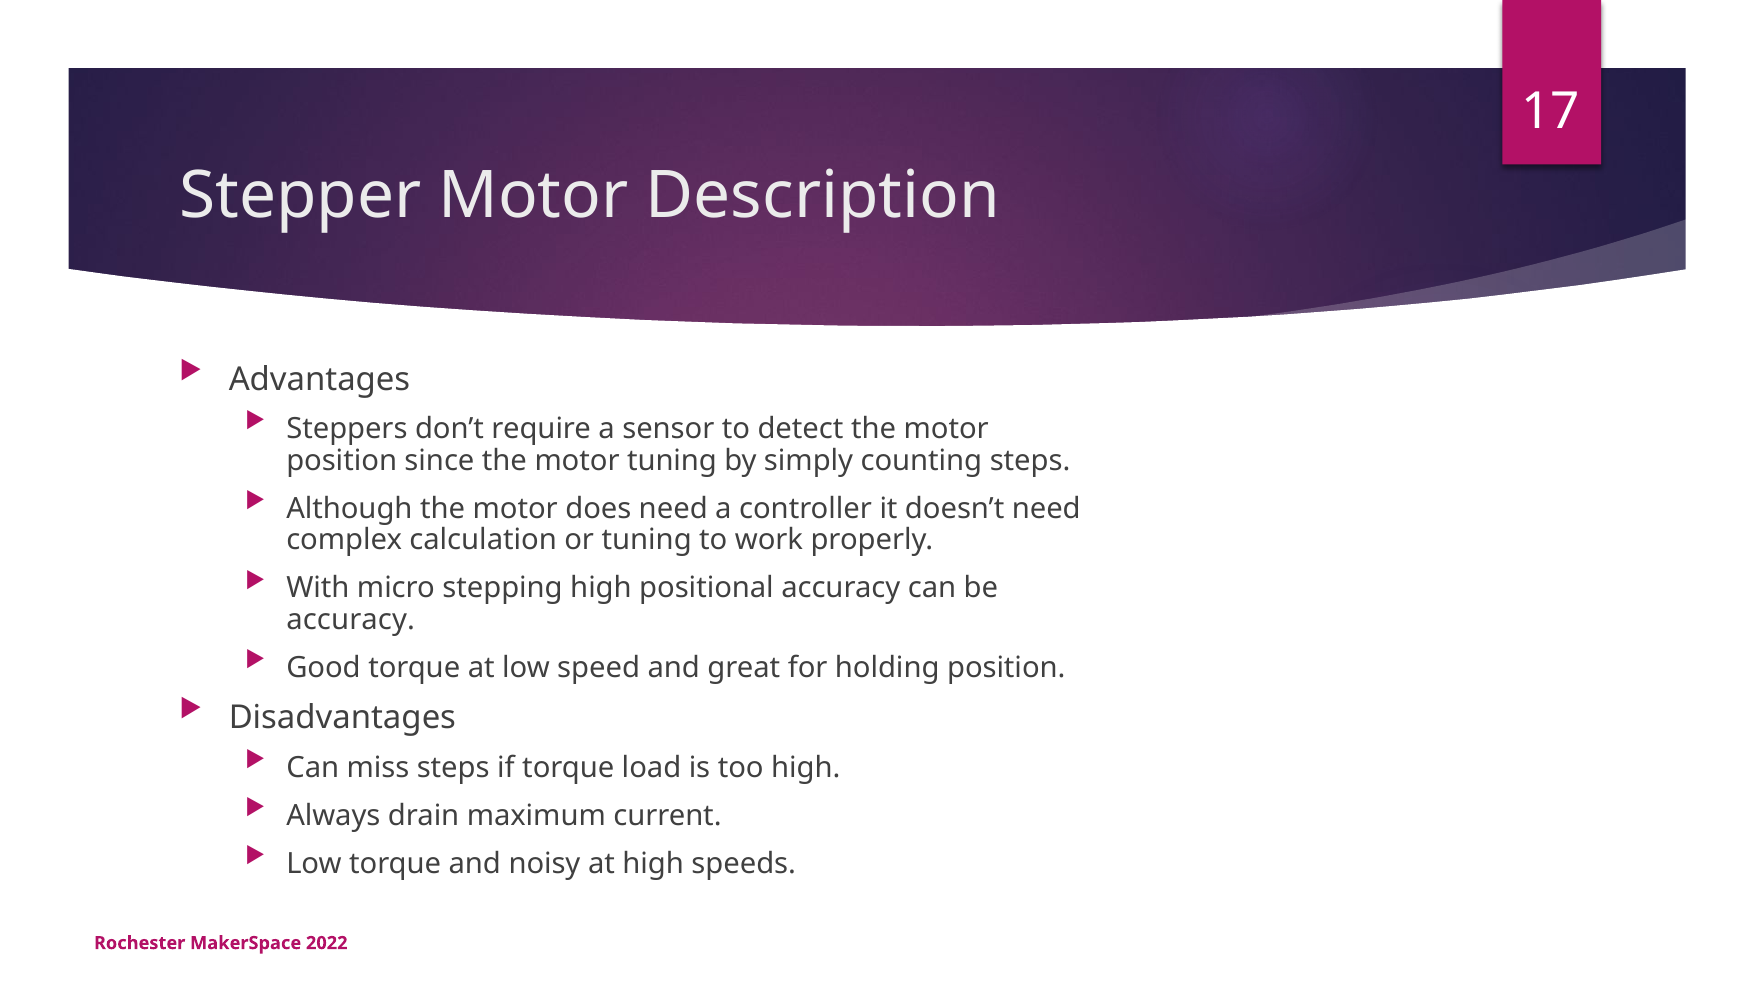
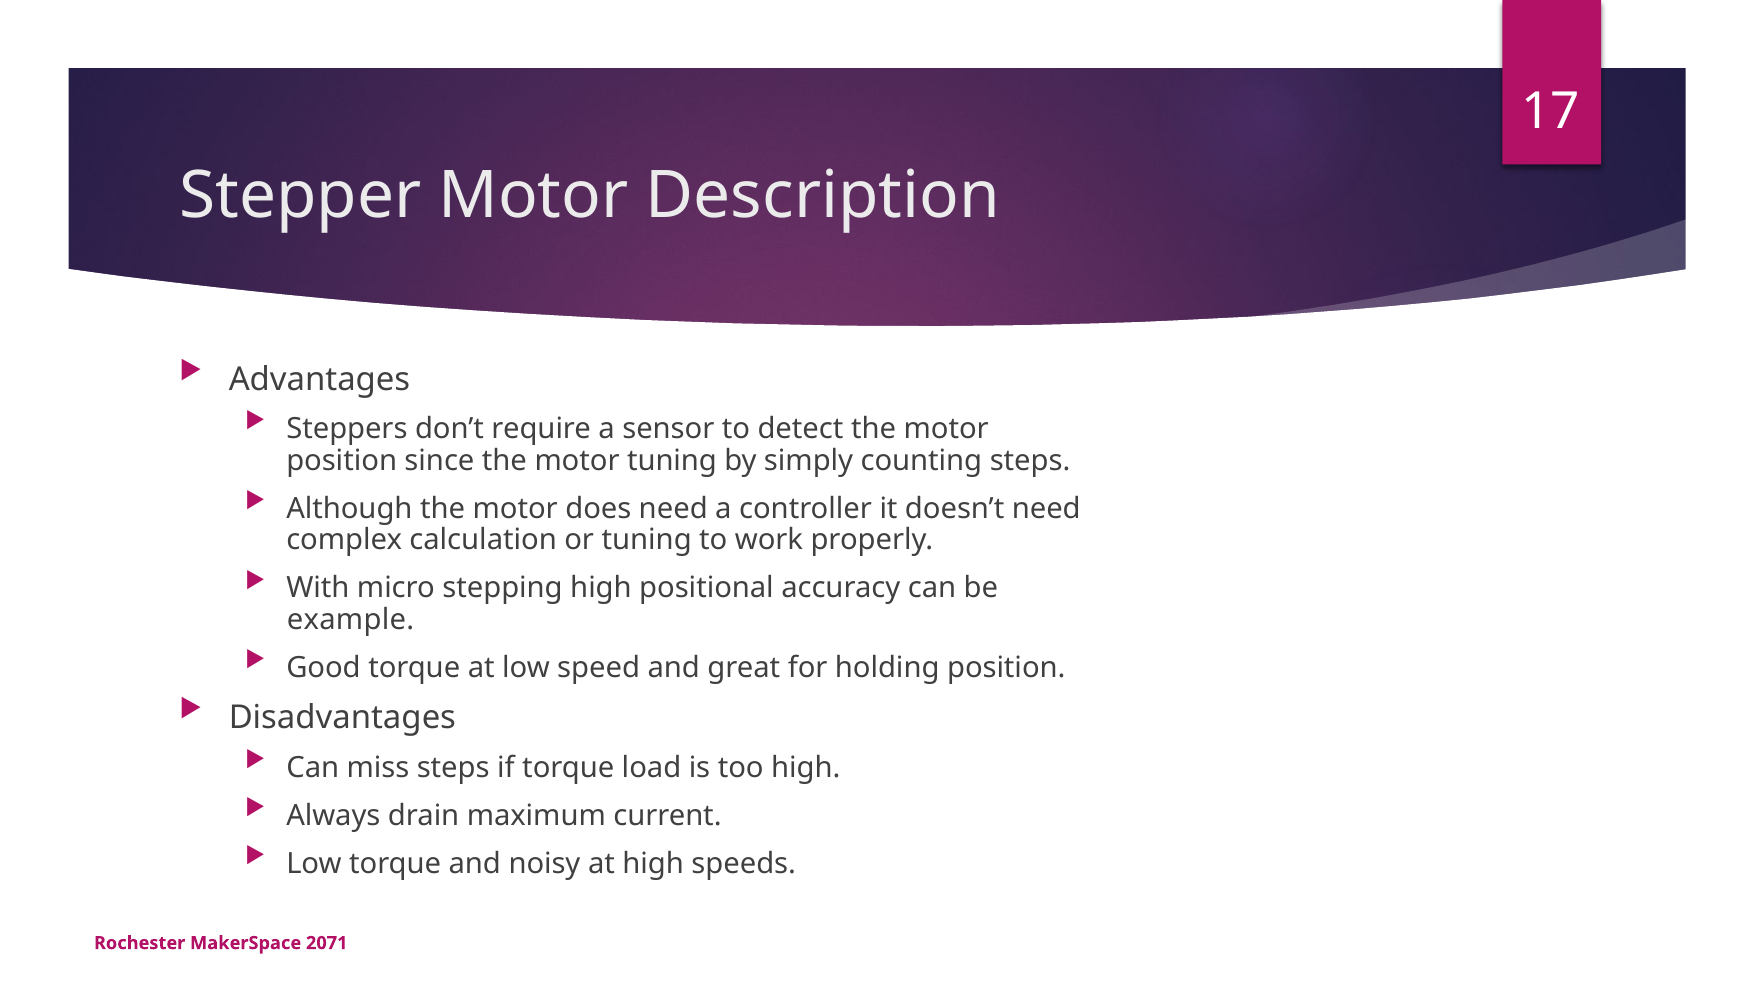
accuracy: accuracy -> example (351, 620)
2022: 2022 -> 2071 (327, 943)
